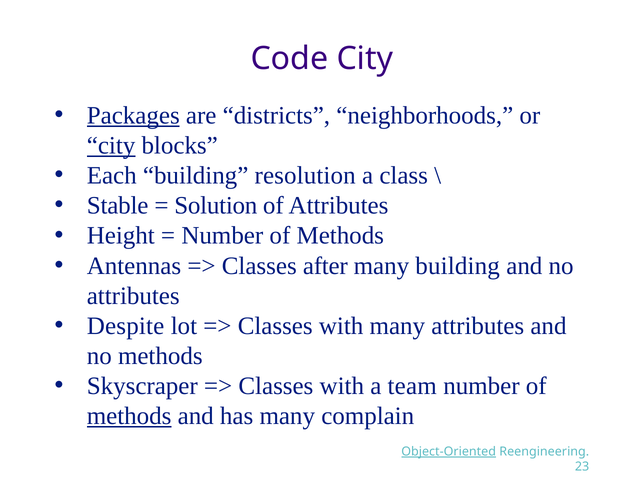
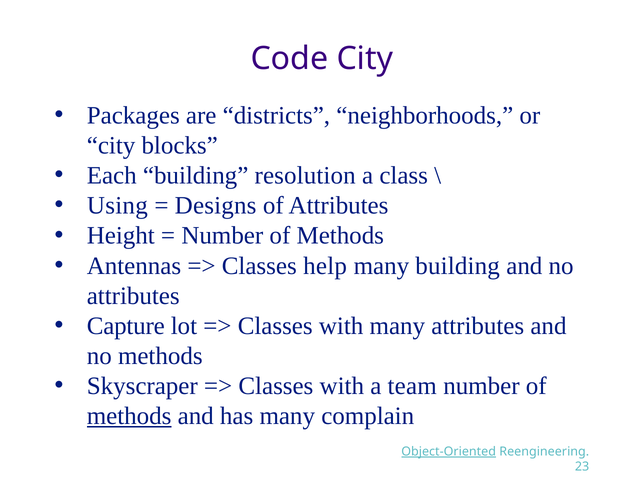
Packages underline: present -> none (133, 115)
city underline: present -> none (111, 145)
Stable: Stable -> Using (117, 206)
Solution: Solution -> Designs (216, 206)
after: after -> help (325, 266)
Despite: Despite -> Capture (126, 326)
